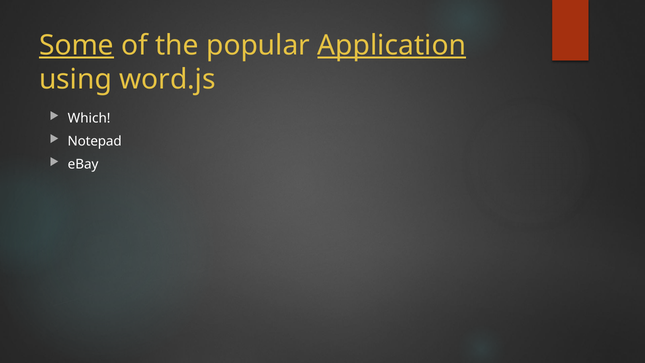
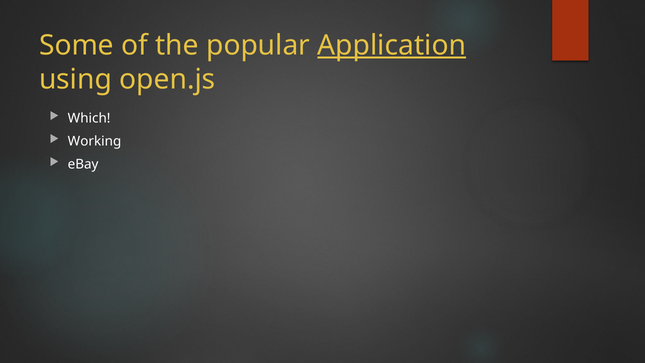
Some underline: present -> none (76, 45)
word.js: word.js -> open.js (167, 79)
Notepad: Notepad -> Working (95, 141)
